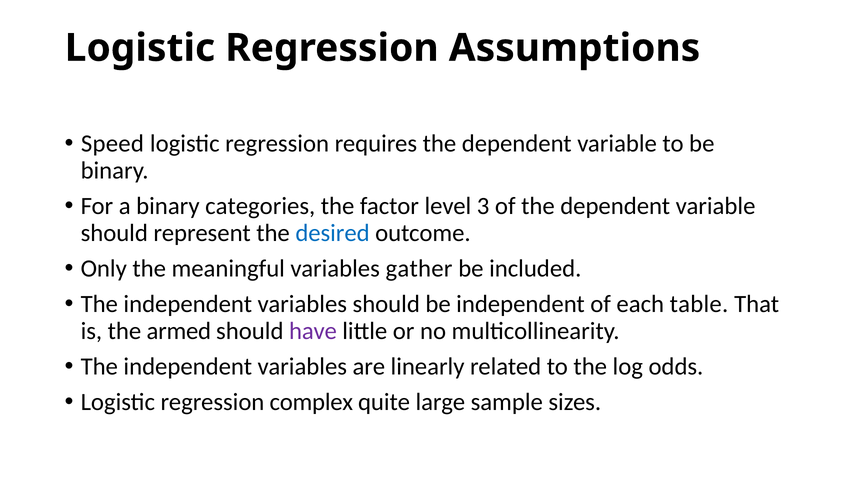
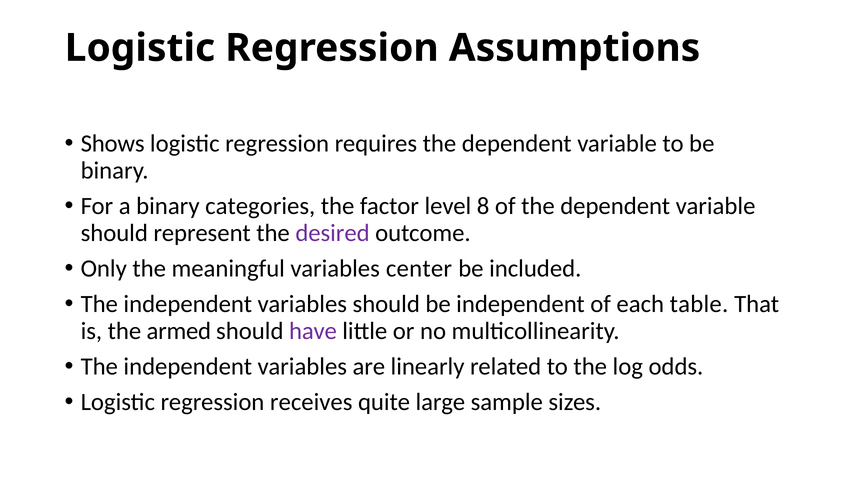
Speed: Speed -> Shows (113, 144)
3: 3 -> 8 (483, 206)
desired colour: blue -> purple (333, 233)
gather: gather -> center (419, 268)
complex: complex -> receives (311, 402)
